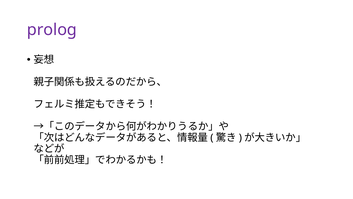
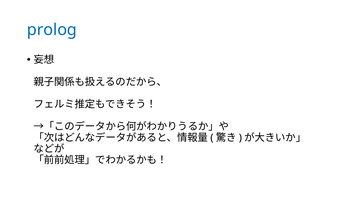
prolog colour: purple -> blue (52, 30)
